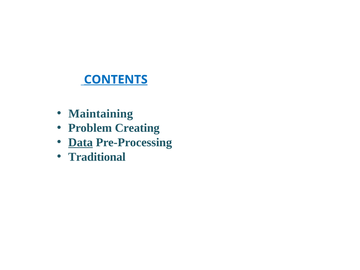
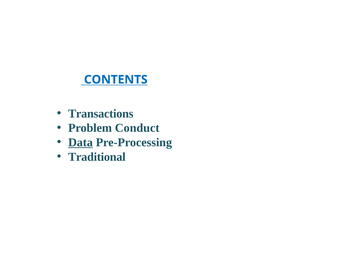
CONTENTS underline: present -> none (116, 80)
Maintaining: Maintaining -> Transactions (101, 114)
Creating: Creating -> Conduct (137, 128)
